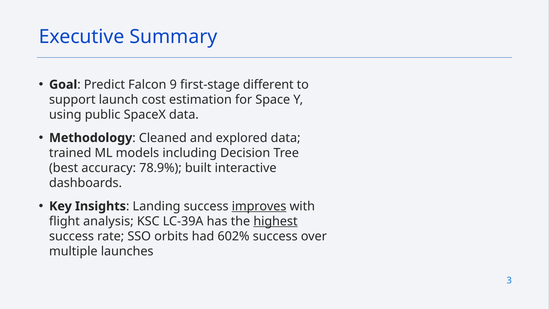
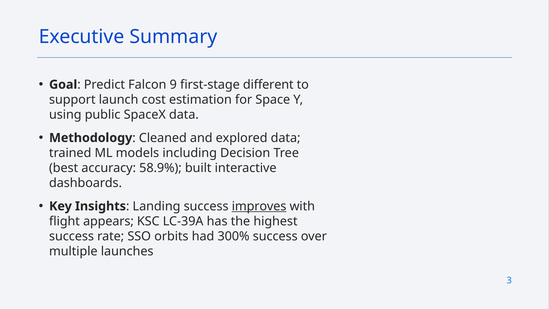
78.9%: 78.9% -> 58.9% (160, 168)
analysis: analysis -> appears (108, 221)
highest underline: present -> none (275, 221)
602%: 602% -> 300% (234, 236)
